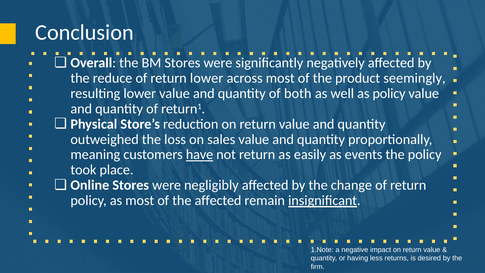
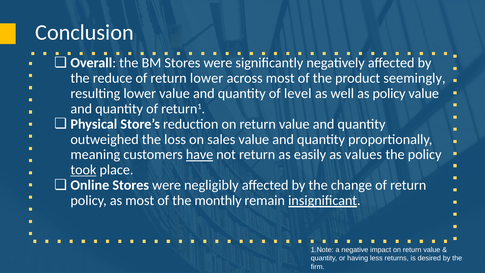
both: both -> level (298, 93)
events: events -> values (363, 155)
took underline: none -> present (83, 170)
the affected: affected -> monthly (218, 200)
